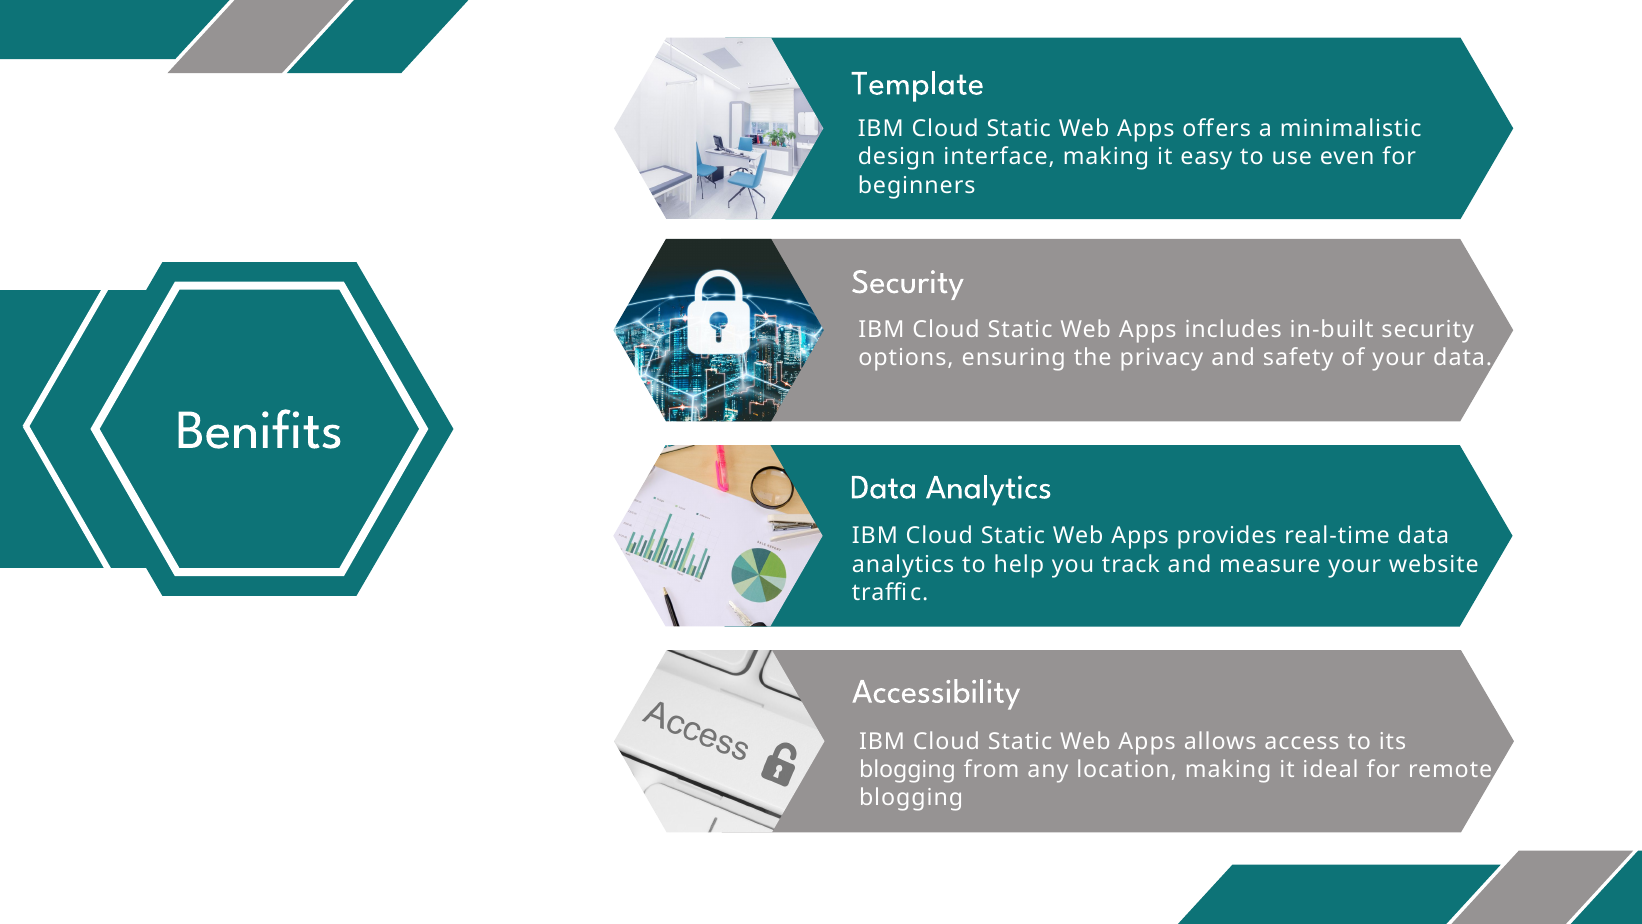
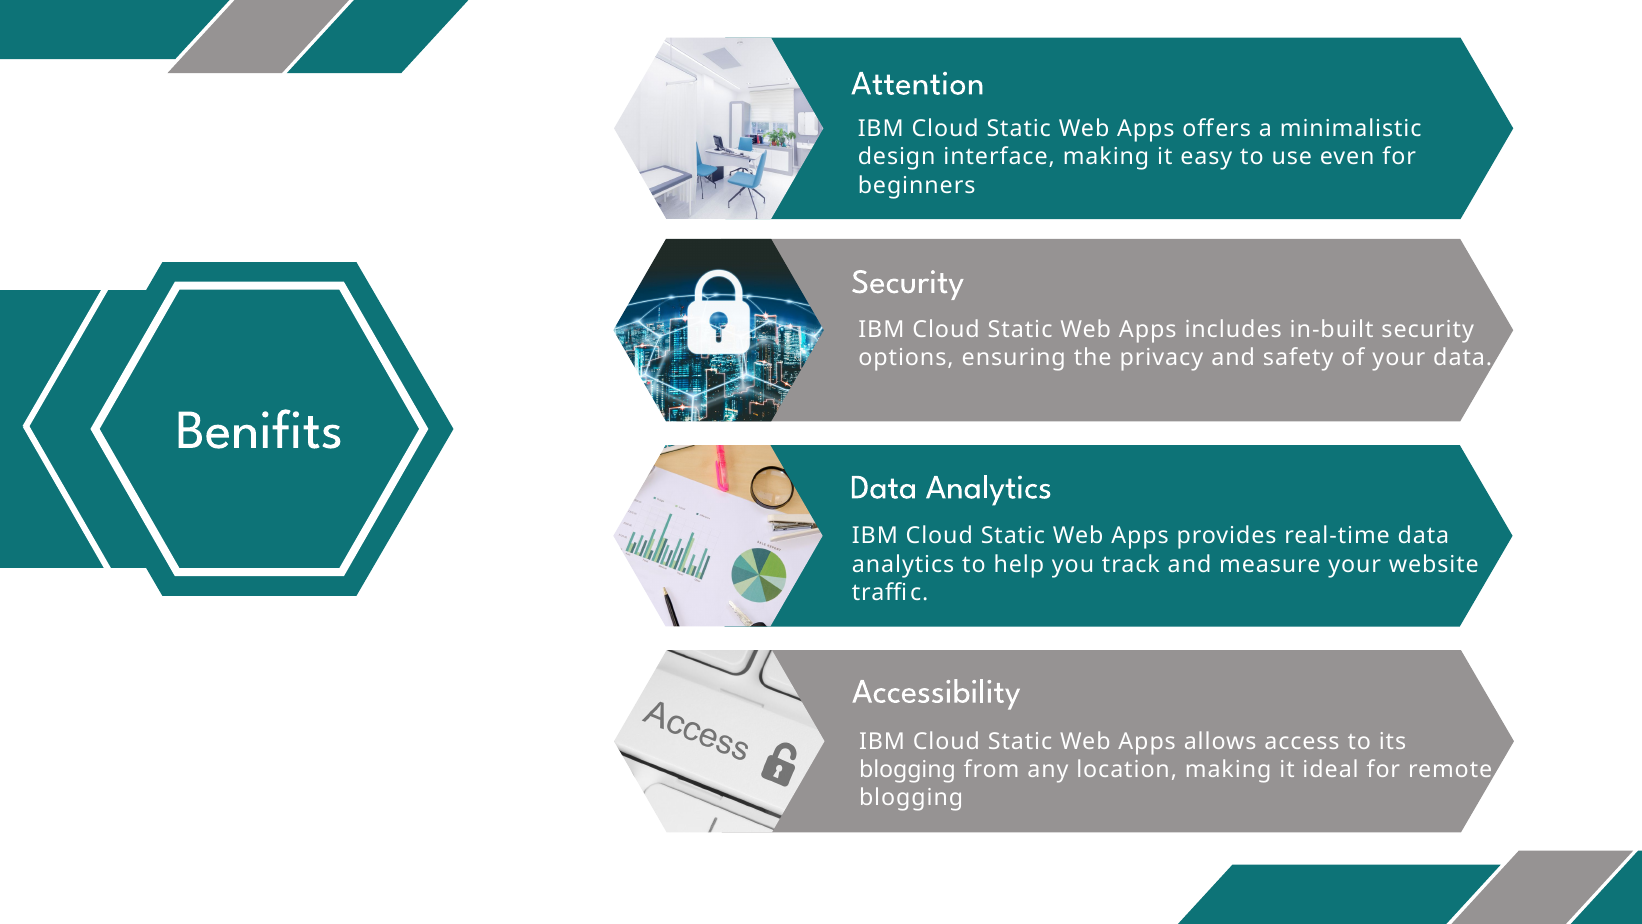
Template: Template -> Attention (918, 83)
